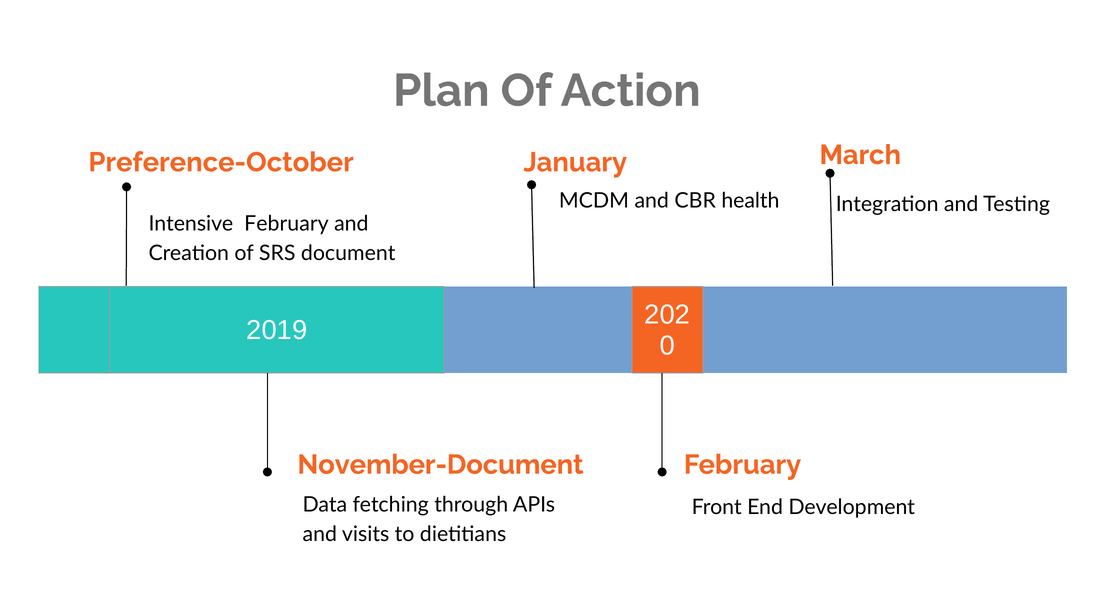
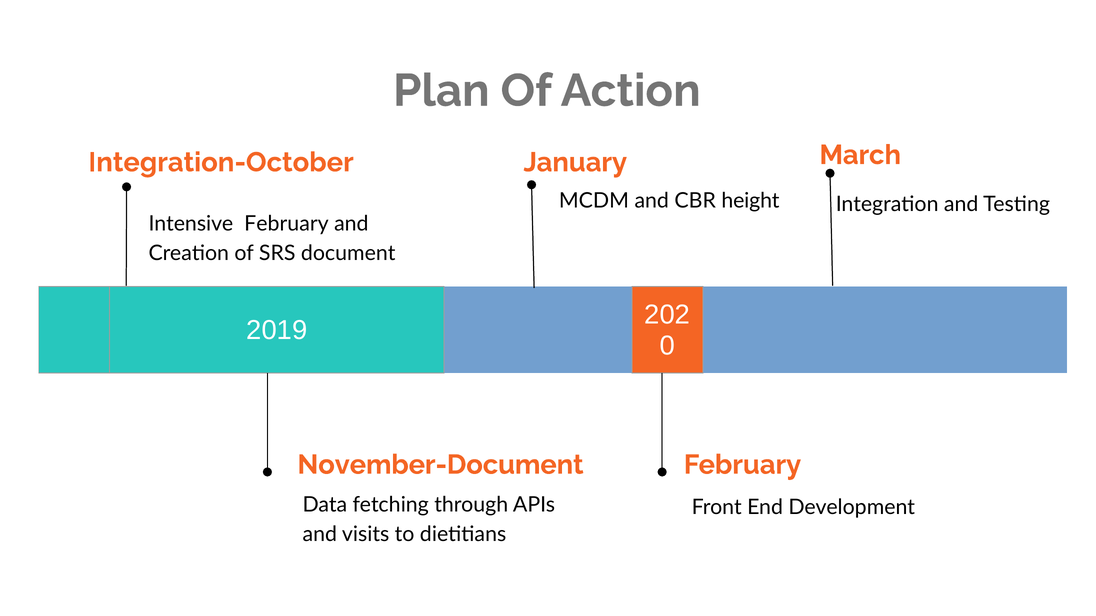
Preference-October: Preference-October -> Integration-October (221, 162)
health: health -> height (750, 201)
